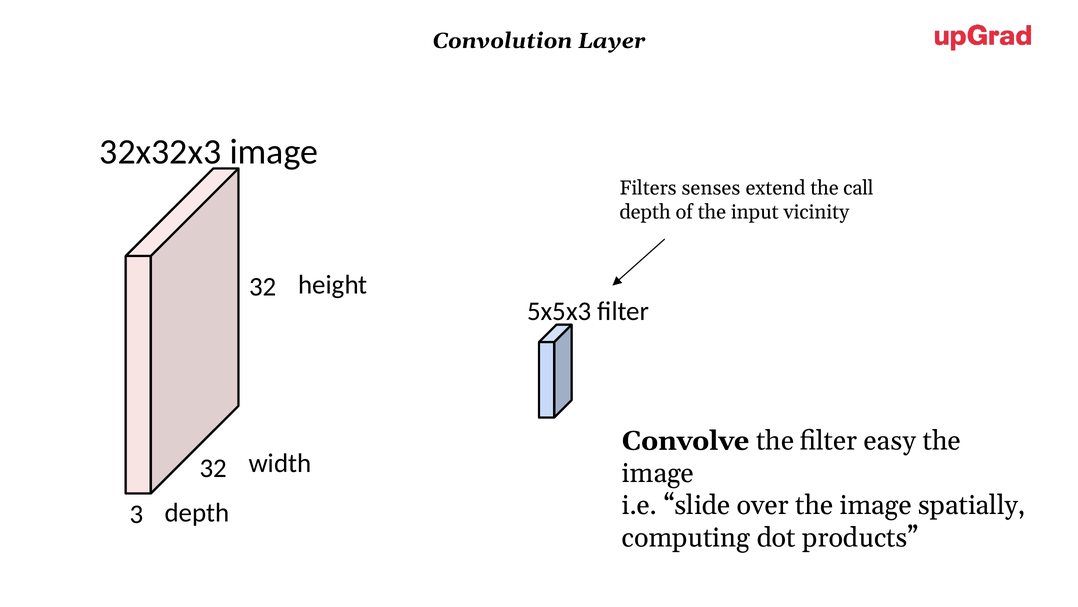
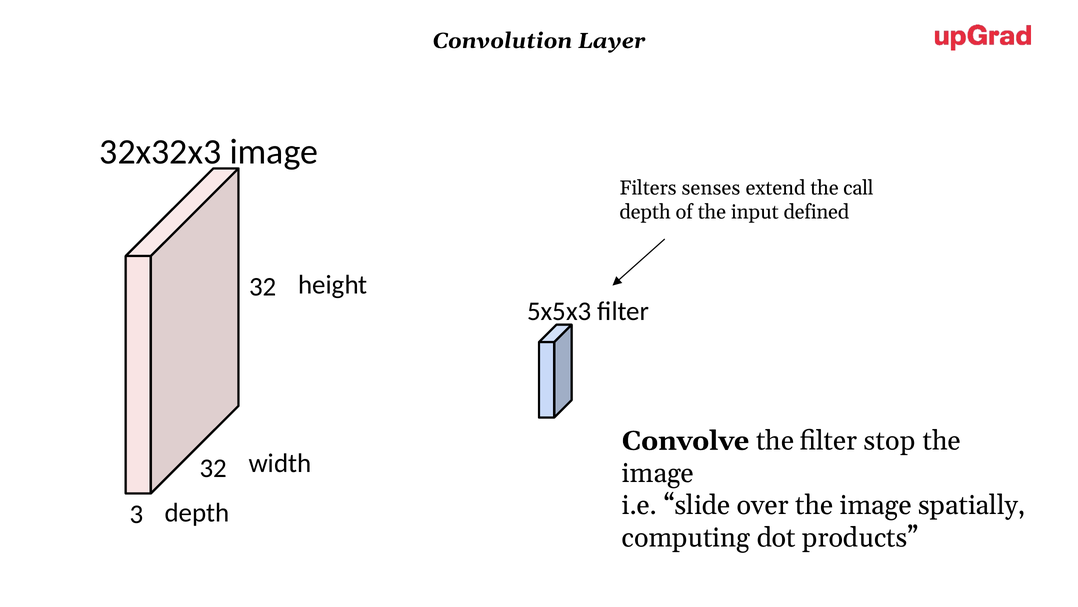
vicinity: vicinity -> defined (816, 212)
easy: easy -> stop (890, 441)
